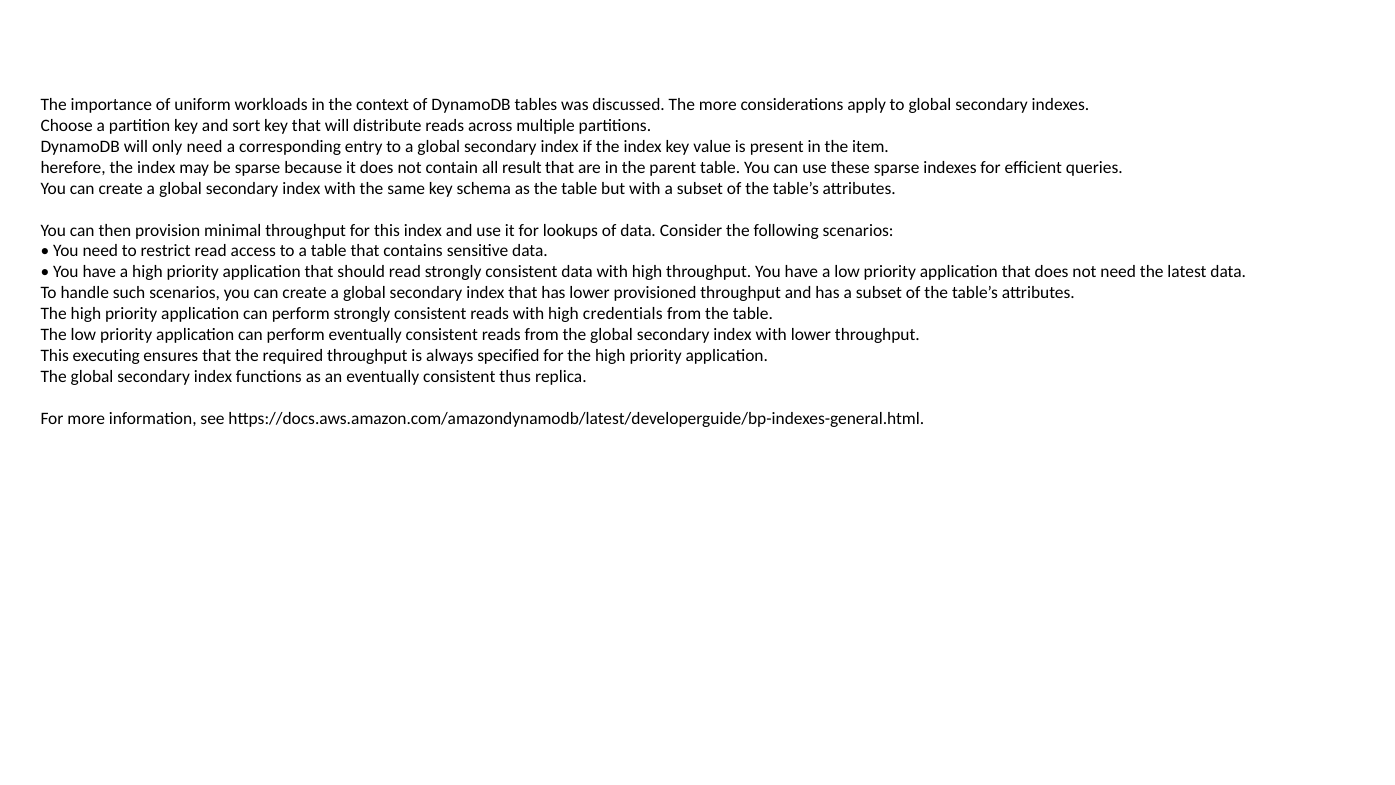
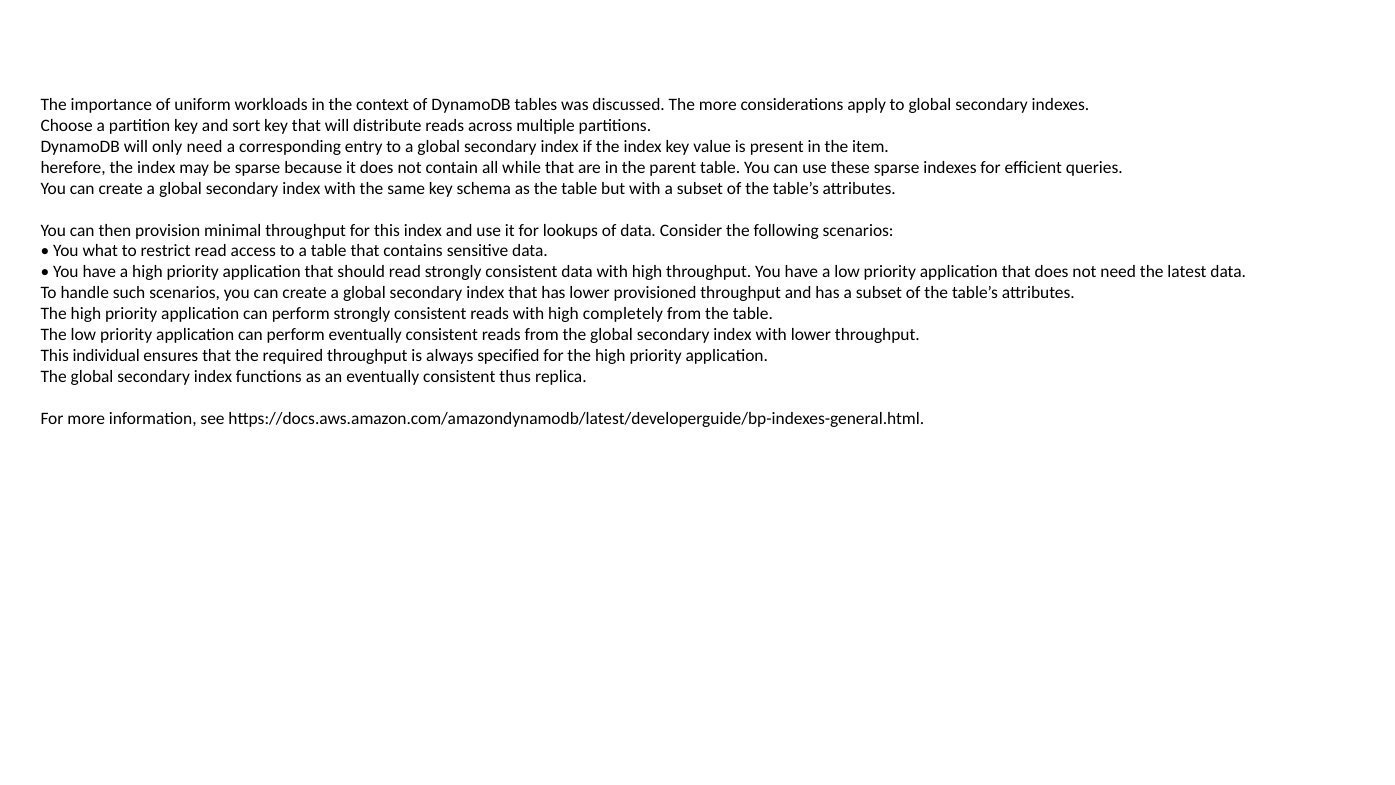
result: result -> while (522, 167)
You need: need -> what (100, 251)
credentials: credentials -> completely (623, 314)
executing: executing -> individual (106, 356)
